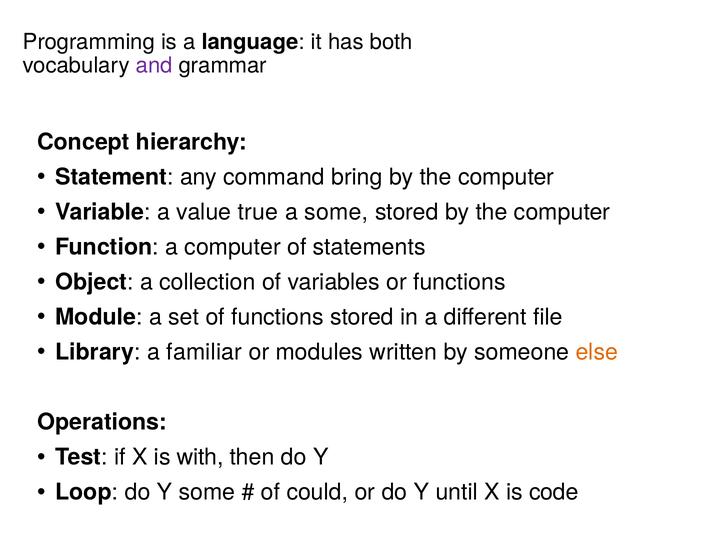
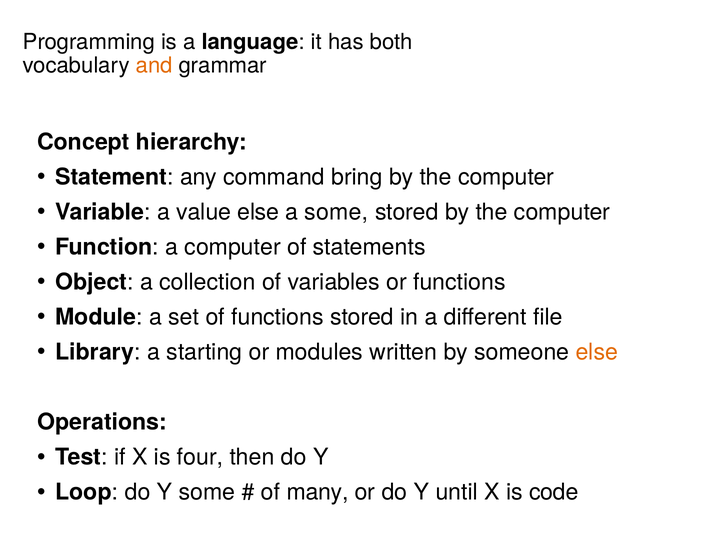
and colour: purple -> orange (154, 66)
value true: true -> else (258, 212)
familiar: familiar -> starting (204, 352)
with: with -> four (200, 457)
could: could -> many (318, 492)
